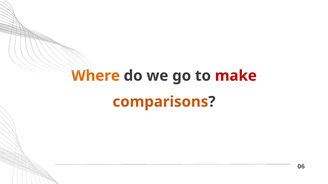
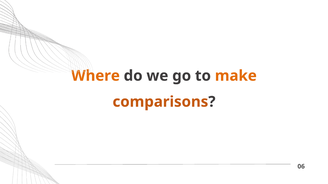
make colour: red -> orange (236, 76)
